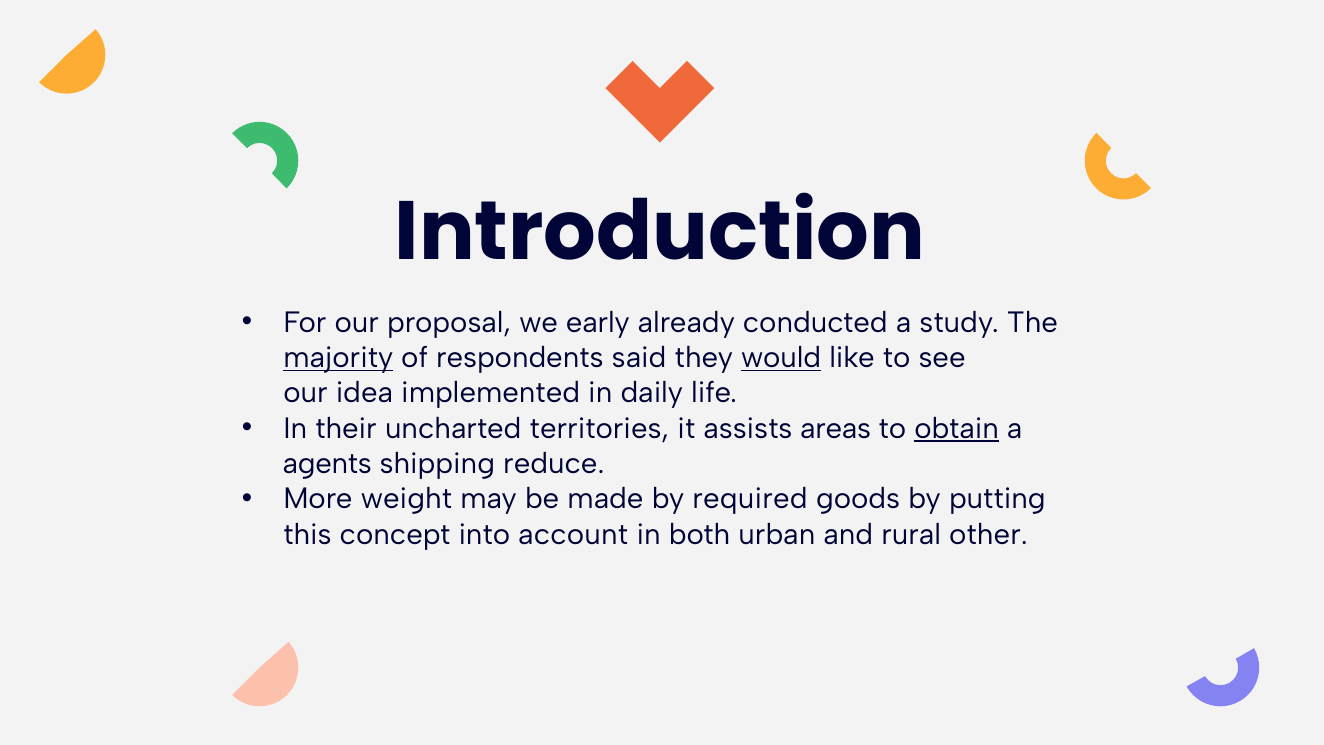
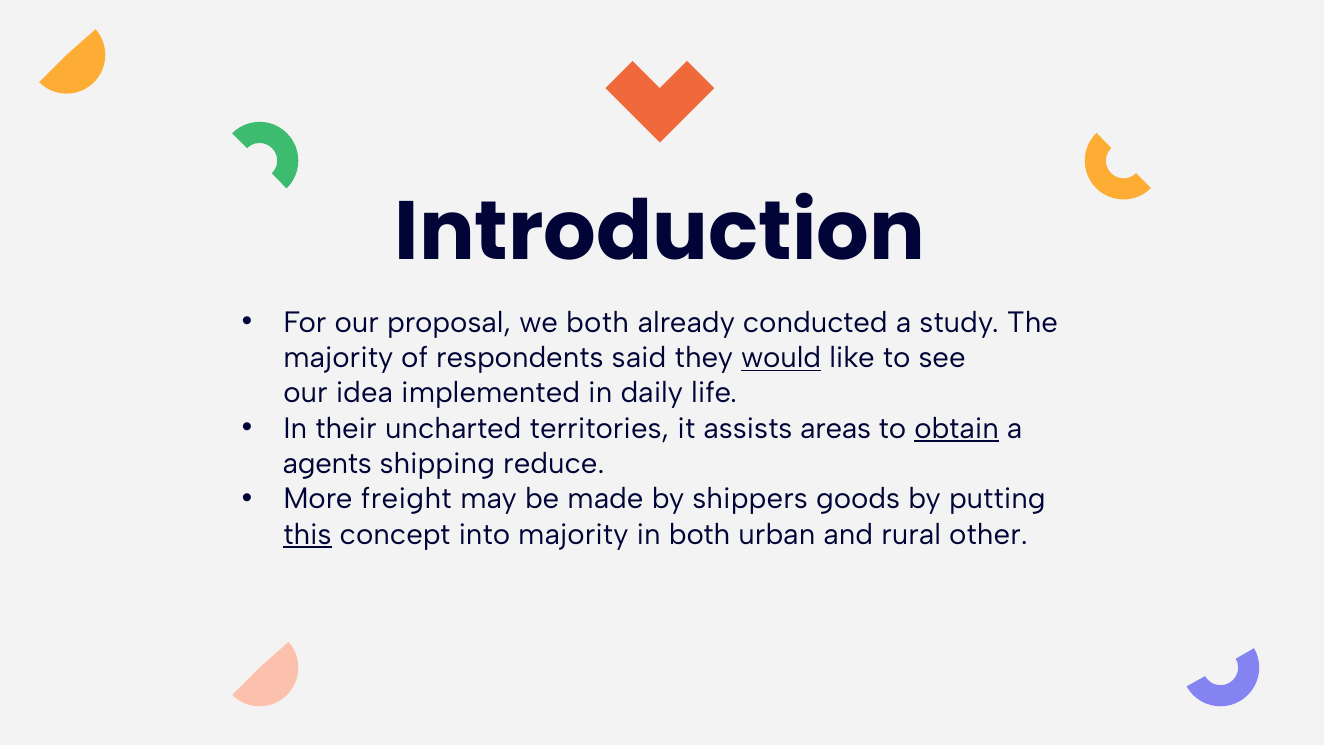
we early: early -> both (598, 323)
majority underline: present -> none (338, 358)
weight: weight -> freight (406, 499)
required: required -> shippers (750, 499)
this underline: none -> present (307, 534)
into account: account -> majority (573, 534)
